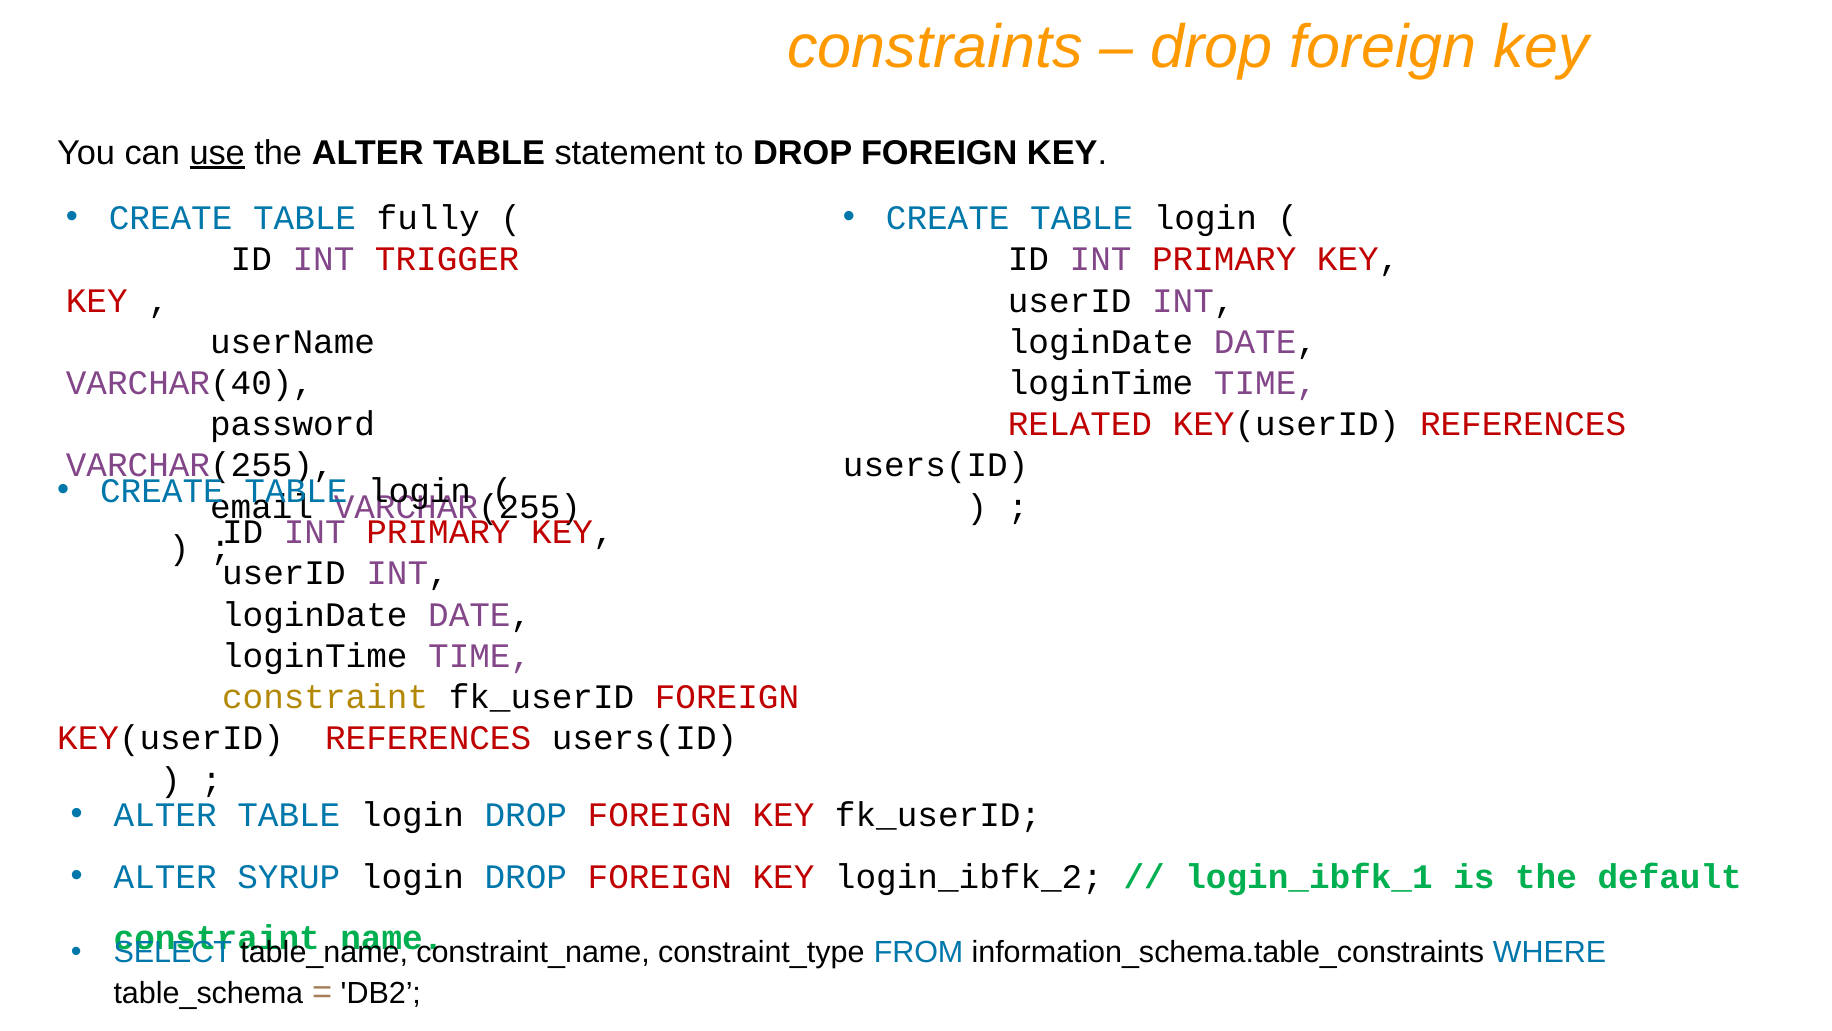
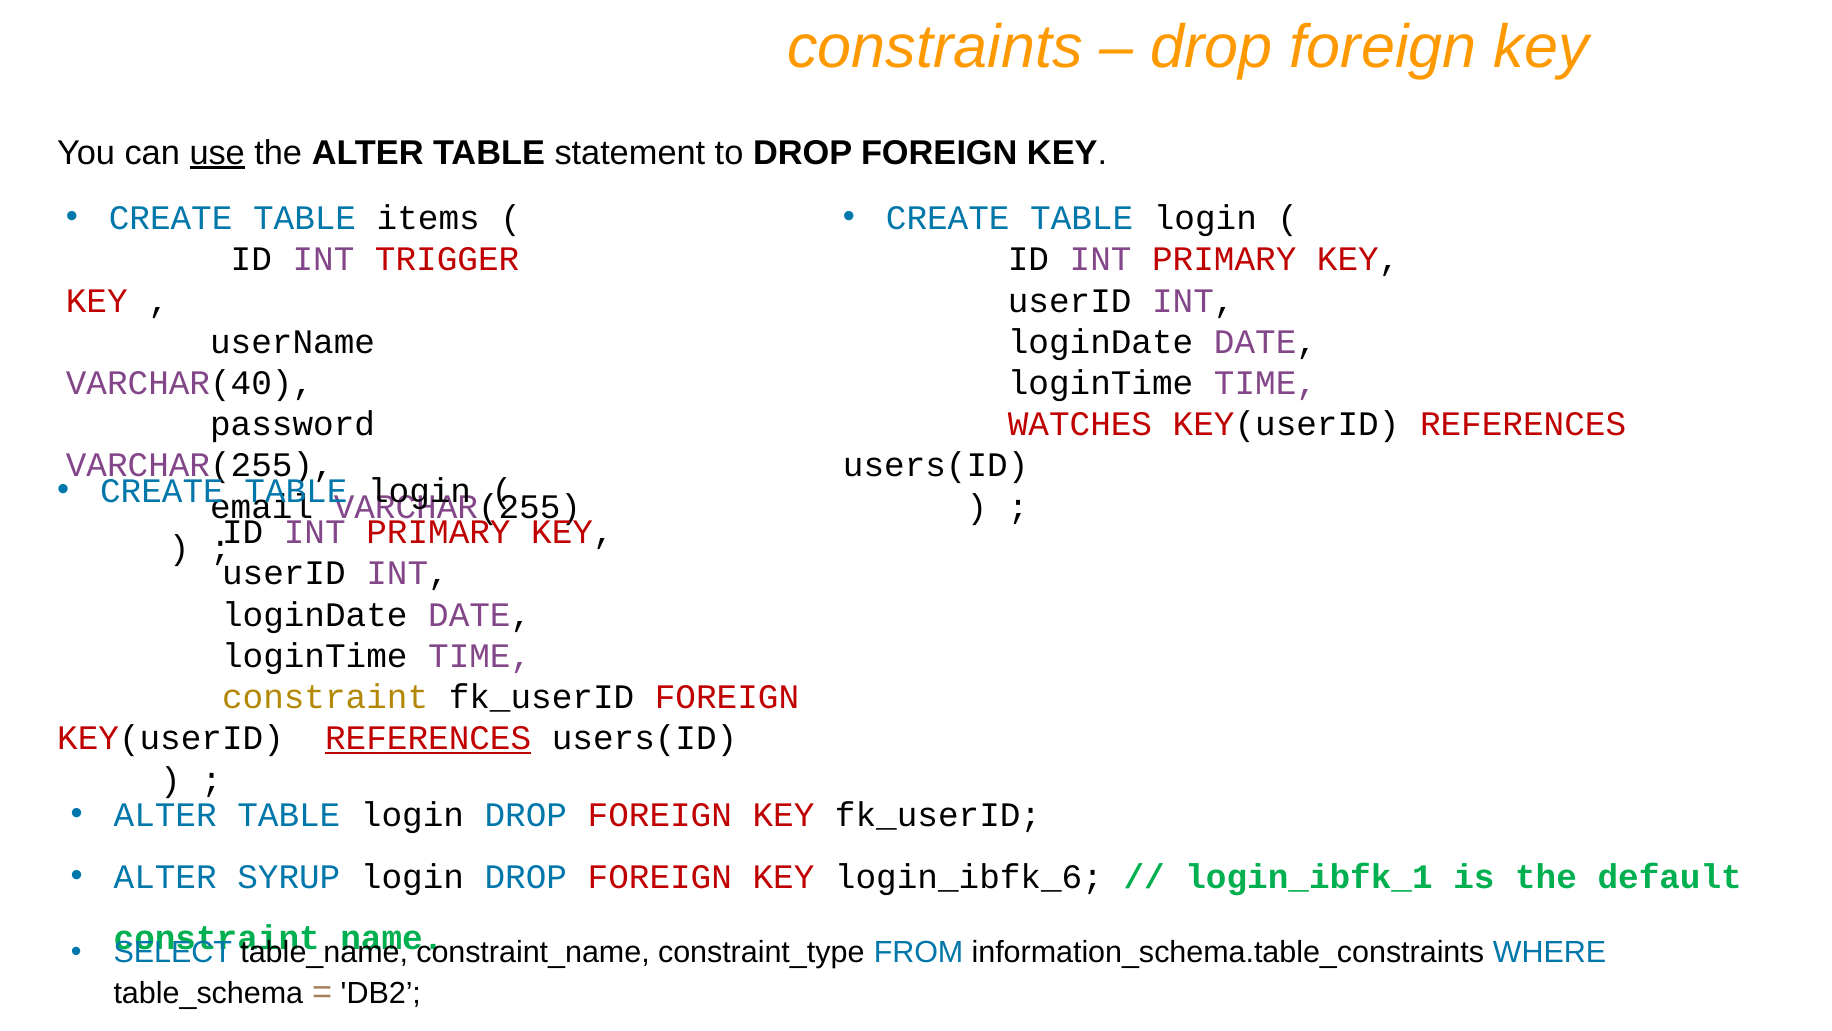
fully: fully -> items (428, 218)
RELATED: RELATED -> WATCHES (1080, 424)
REFERENCES underline: none -> present (428, 738)
login_ibfk_2: login_ibfk_2 -> login_ibfk_6 (969, 876)
